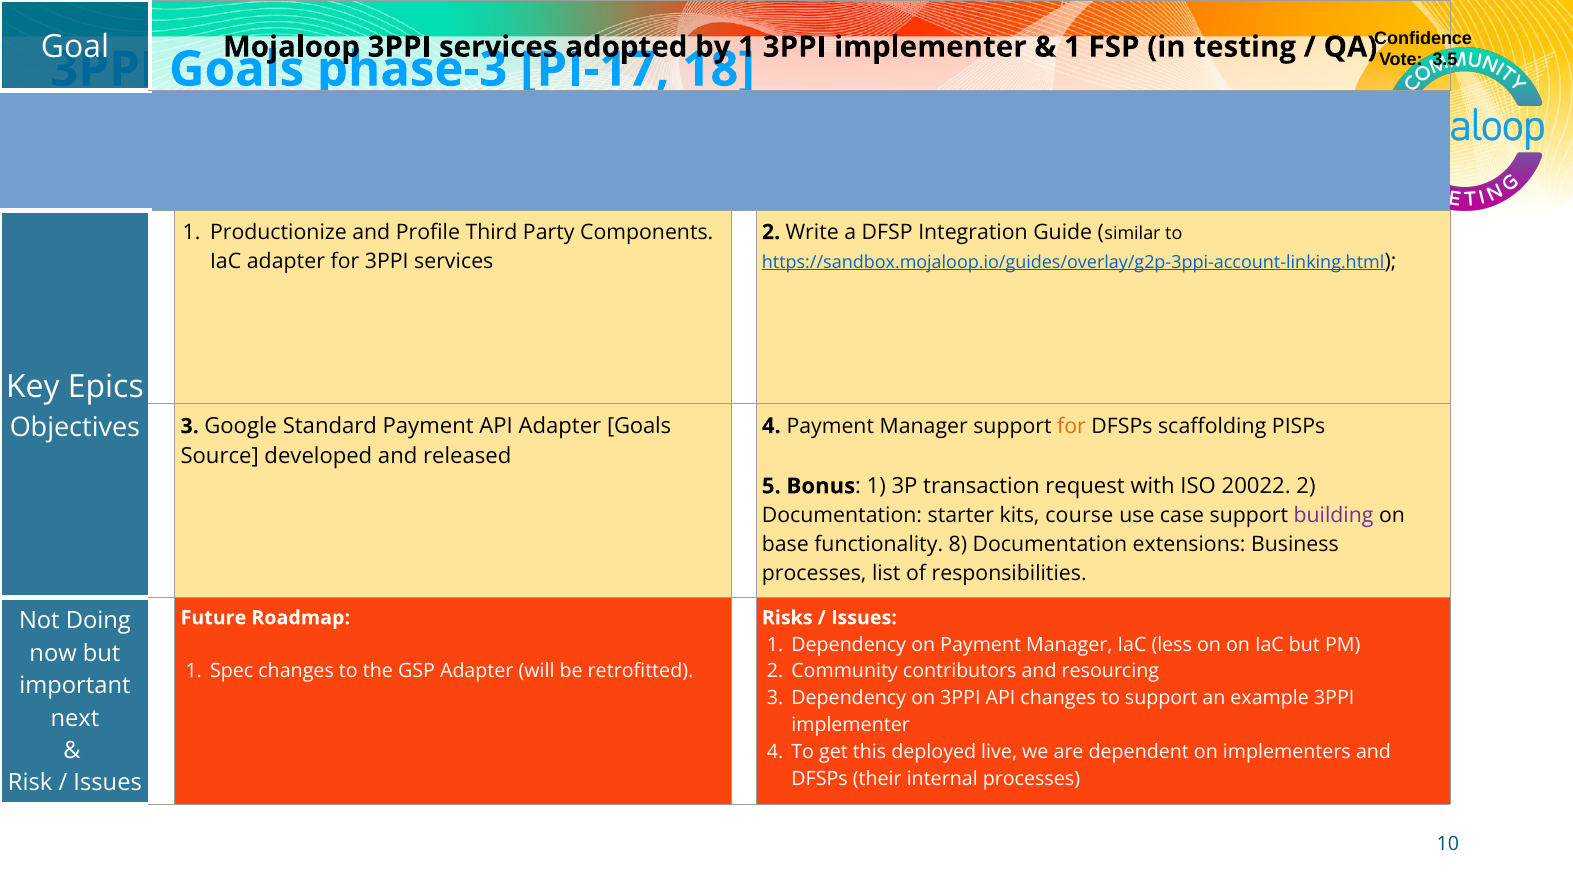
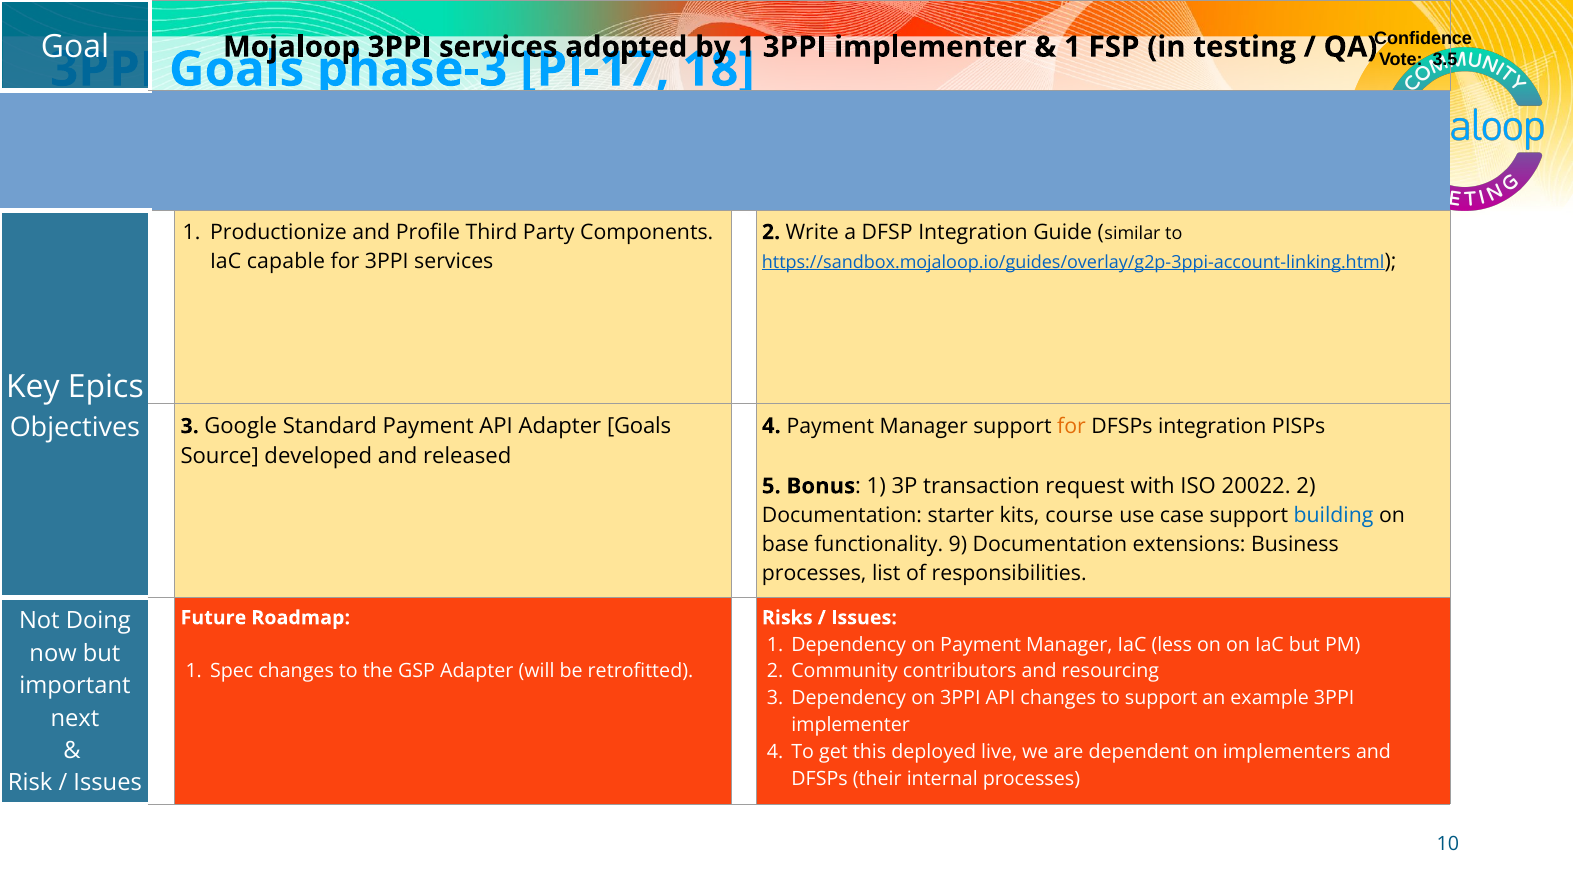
IaC adapter: adapter -> capable (286, 261)
DFSPs scaffolding: scaffolding -> integration (1212, 426)
building colour: purple -> blue (1333, 515)
8: 8 -> 9 (958, 545)
